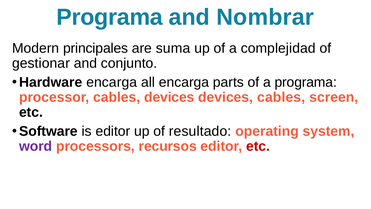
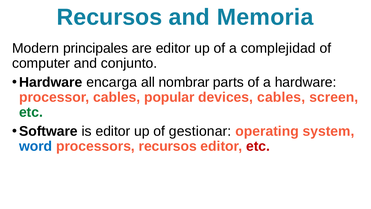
Programa: Programa -> Recursos (109, 17)
Nombrar: Nombrar -> Memoria (265, 17)
are suma: suma -> editor (173, 48)
gestionar: gestionar -> computer (41, 63)
all encarga: encarga -> nombrar (184, 82)
a programa: programa -> hardware (306, 82)
cables devices: devices -> popular (169, 97)
etc colour: black -> green (31, 112)
resultado: resultado -> gestionar (200, 131)
word colour: purple -> blue (36, 146)
